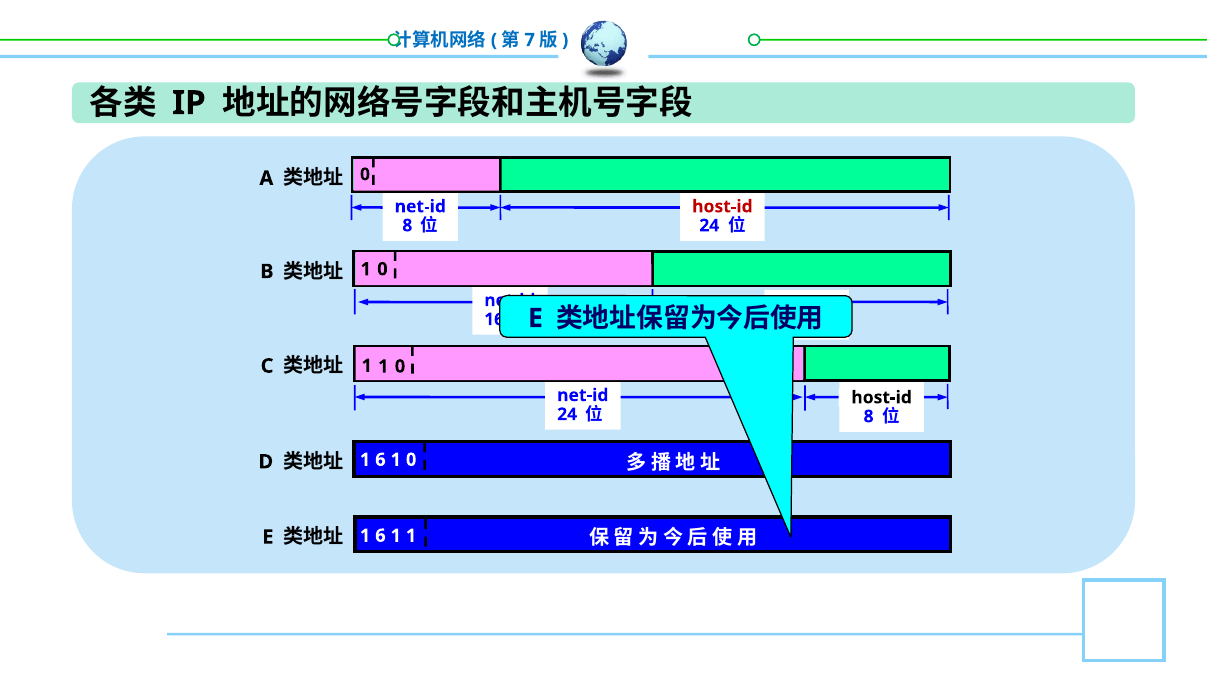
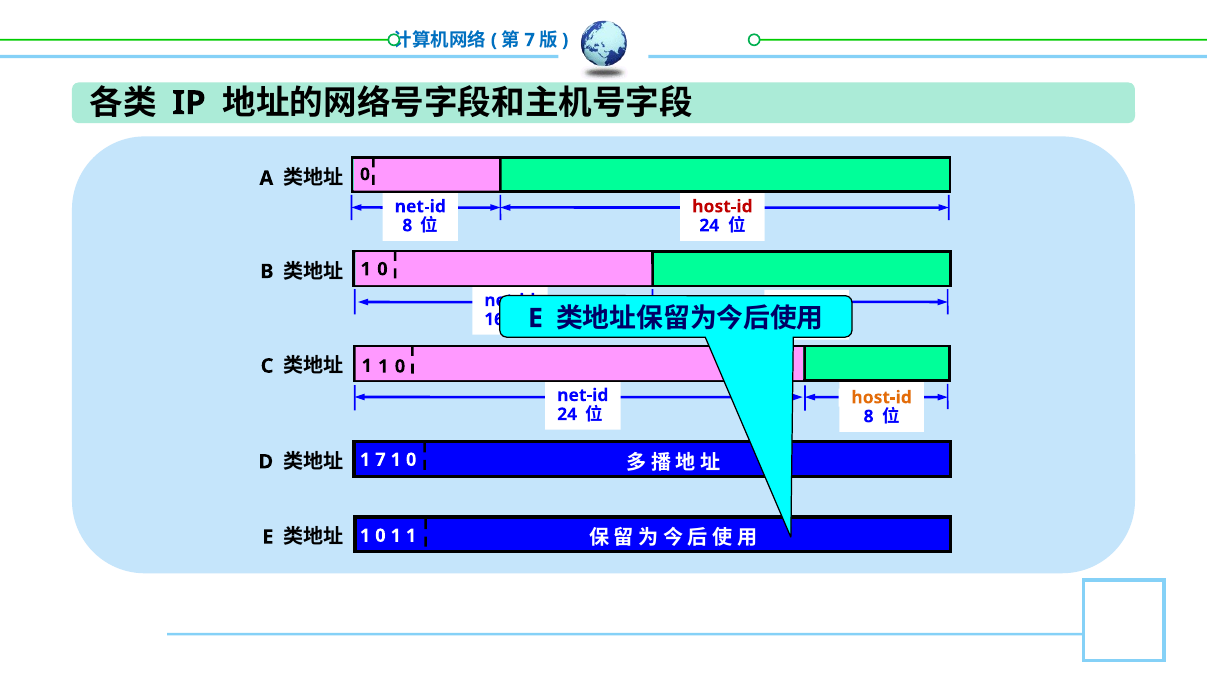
host-id colour: black -> orange (882, 397)
6: 6 -> 7 (380, 460)
6: 6 -> 0 (380, 536)
